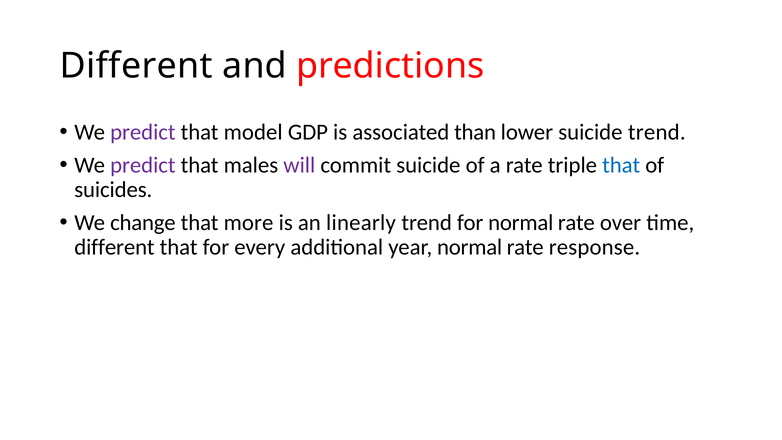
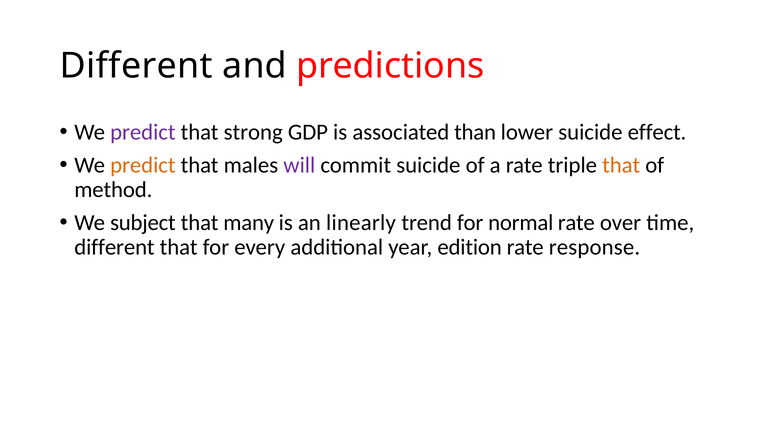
model: model -> strong (253, 132)
suicide trend: trend -> effect (657, 132)
predict colour: purple -> orange (143, 165)
that colour: blue -> orange (621, 165)
suicides: suicides -> method (113, 190)
change: change -> subject (143, 222)
more: more -> many (249, 222)
year normal: normal -> edition (470, 247)
